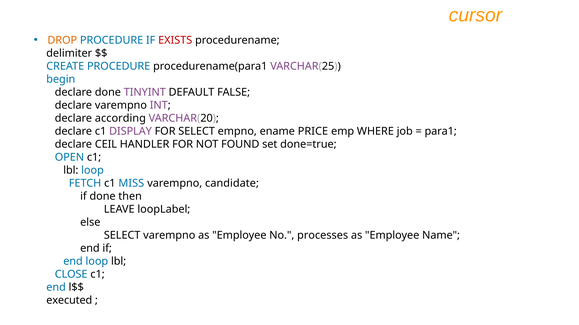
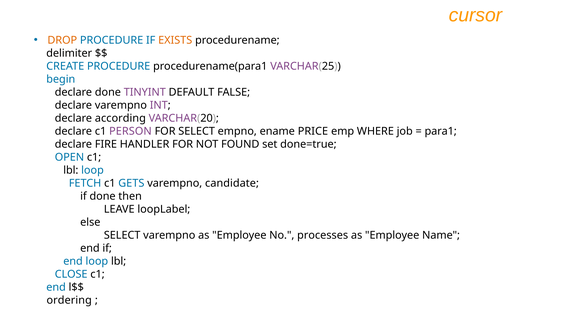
EXISTS colour: red -> orange (175, 40)
DISPLAY: DISPLAY -> PERSON (130, 132)
CEIL: CEIL -> FIRE (106, 145)
MISS: MISS -> GETS (131, 184)
executed: executed -> ordering (69, 301)
